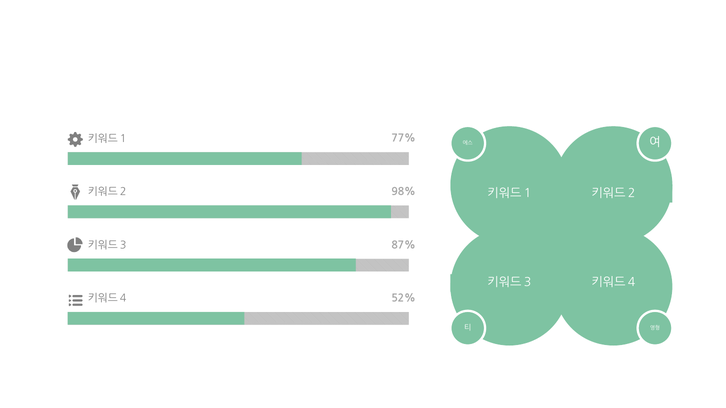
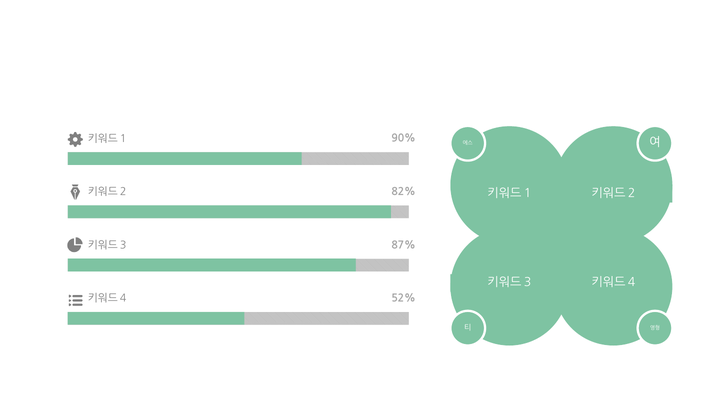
77%: 77% -> 90% (404, 139)
98%: 98% -> 82% (404, 192)
